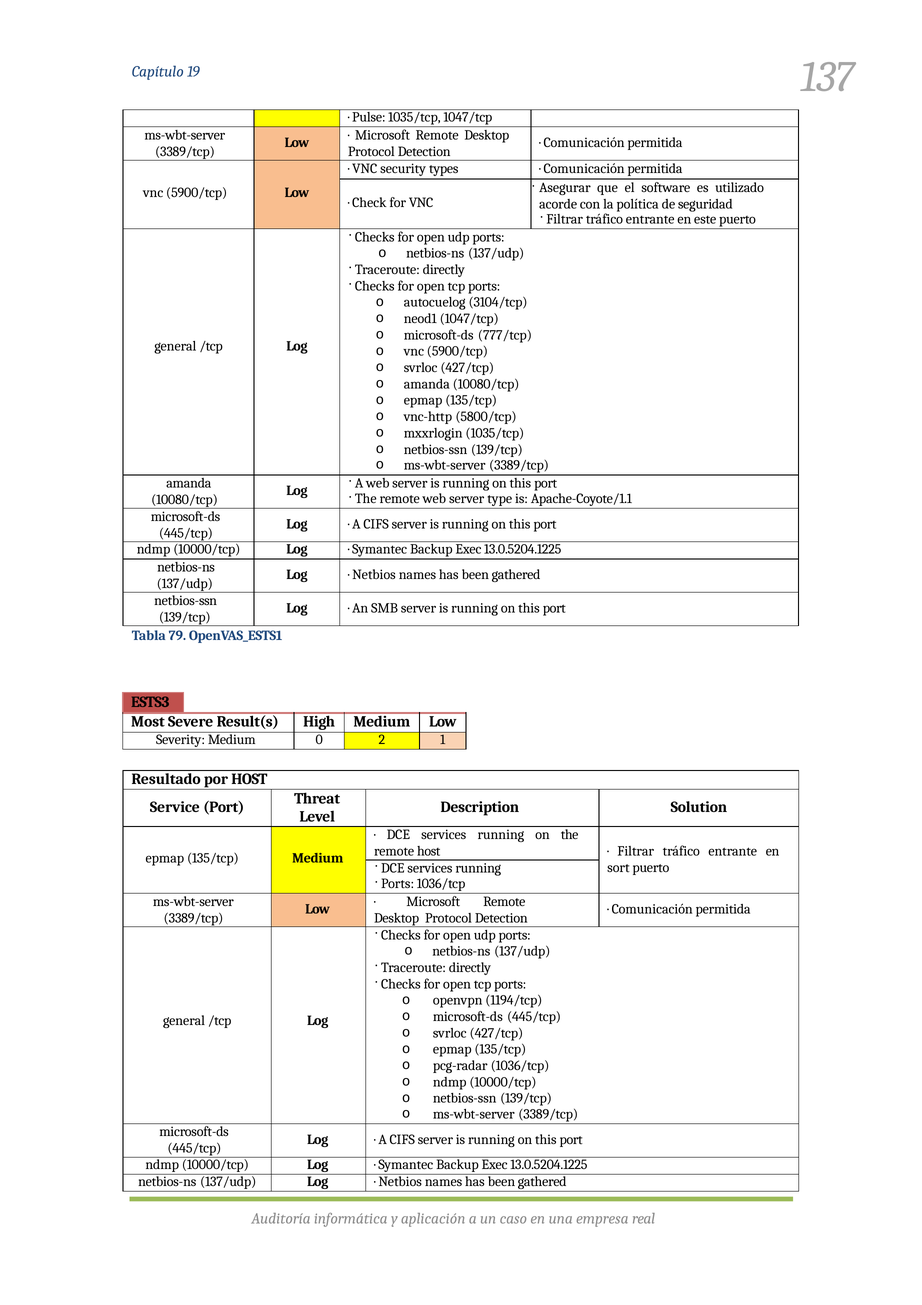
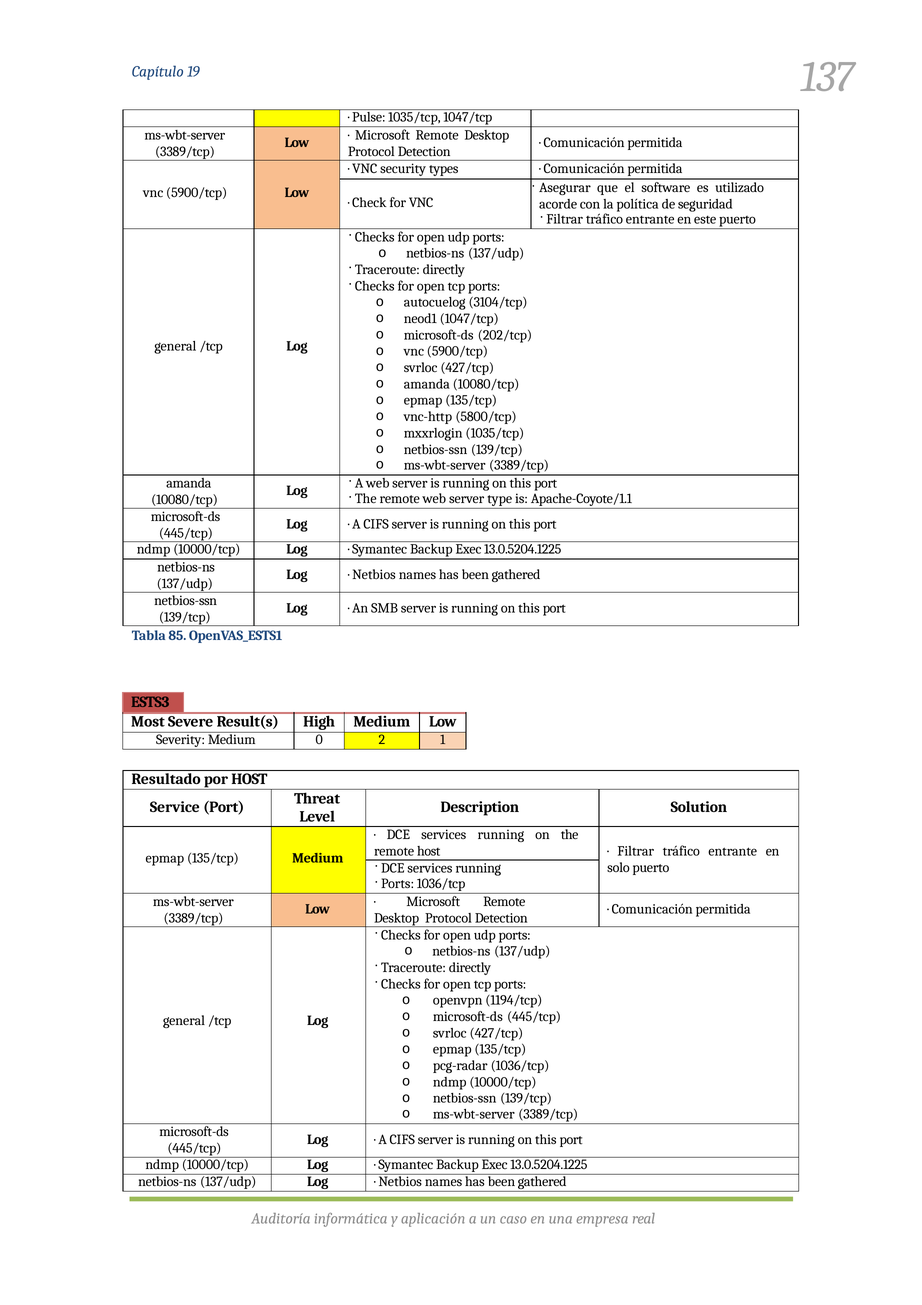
777/tcp: 777/tcp -> 202/tcp (505, 335)
79: 79 -> 85 (177, 635)
sort: sort -> solo (619, 867)
